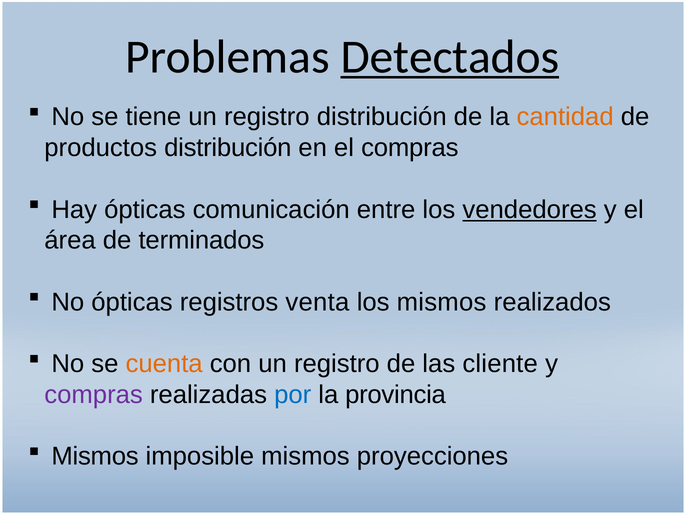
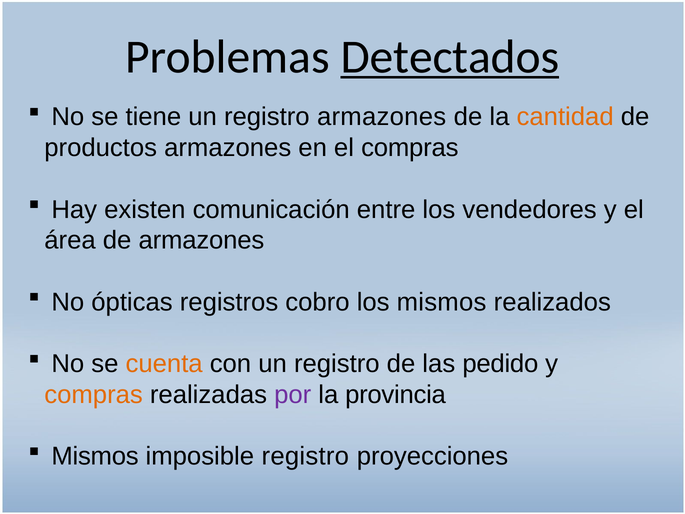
registro distribución: distribución -> armazones (382, 117)
productos distribución: distribución -> armazones (228, 148)
Hay ópticas: ópticas -> existen (145, 209)
vendedores underline: present -> none (530, 209)
de terminados: terminados -> armazones (201, 240)
venta: venta -> cobro (317, 302)
cliente: cliente -> pedido (500, 364)
compras colour: purple -> orange (94, 395)
por colour: blue -> purple (293, 395)
imposible mismos: mismos -> registro (305, 456)
